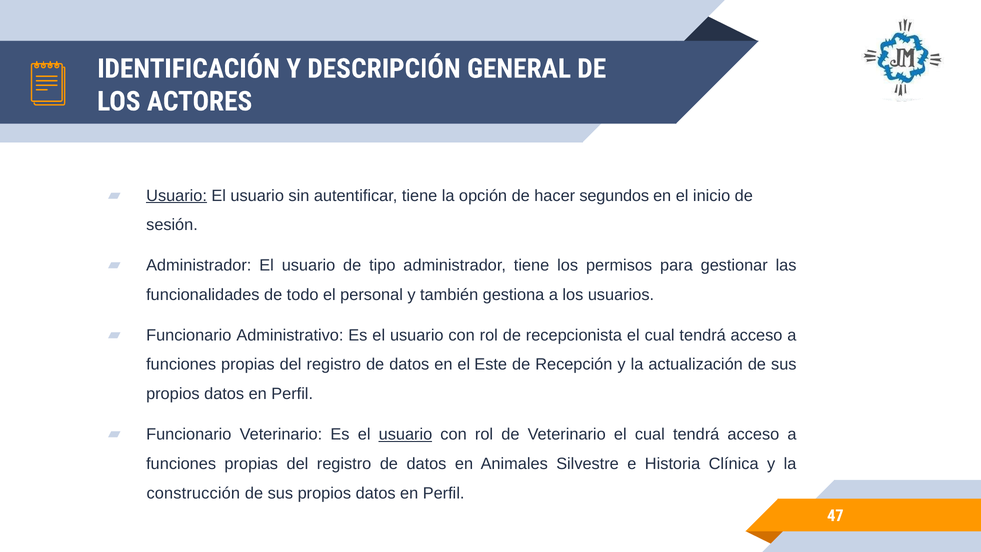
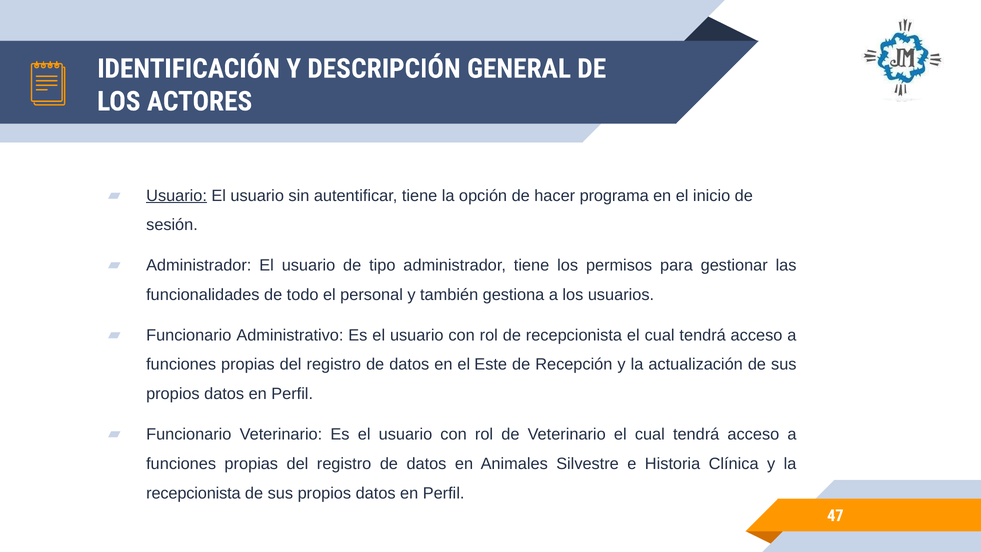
segundos: segundos -> programa (614, 196)
usuario underline: present -> none (405, 434)
construcción: construcción -> recepcionista (193, 493)
